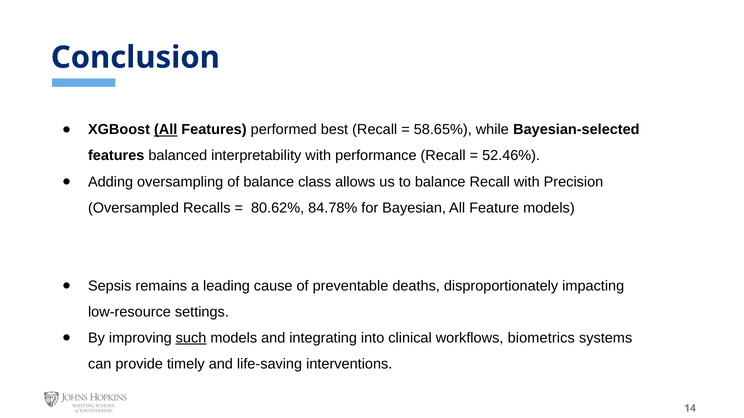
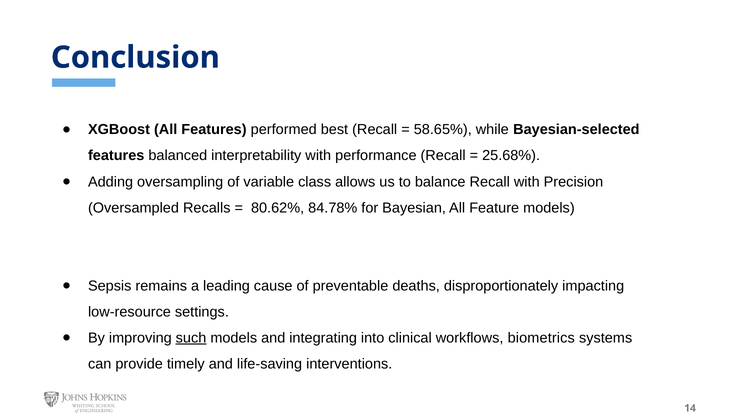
All underline: present -> none (166, 130)
52.46%: 52.46% -> 25.68% (511, 156)
of balance: balance -> variable (269, 182)
